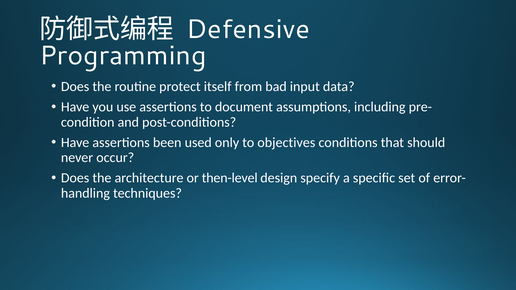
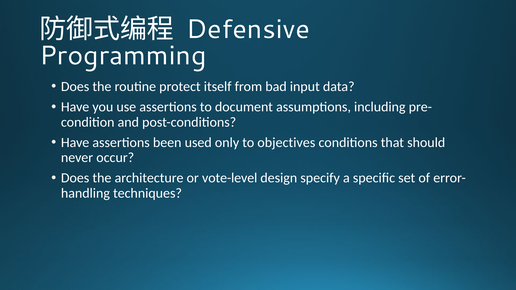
then-level: then-level -> vote-level (230, 178)
